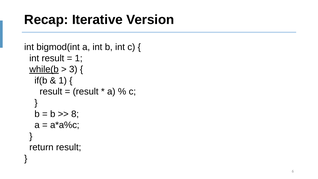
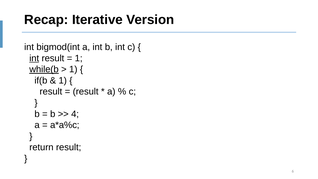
int underline: none -> present (34, 58)
3: 3 -> 1 (73, 69)
8: 8 -> 4 (75, 114)
